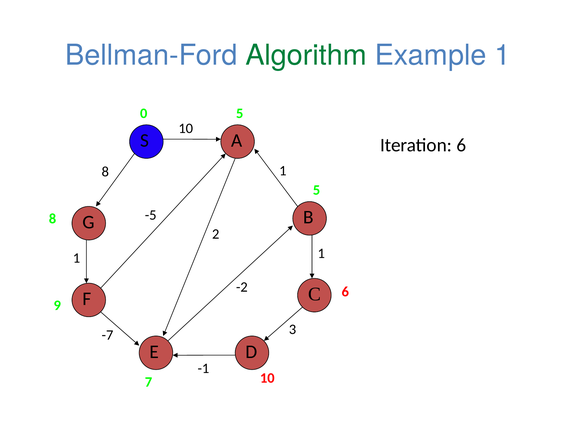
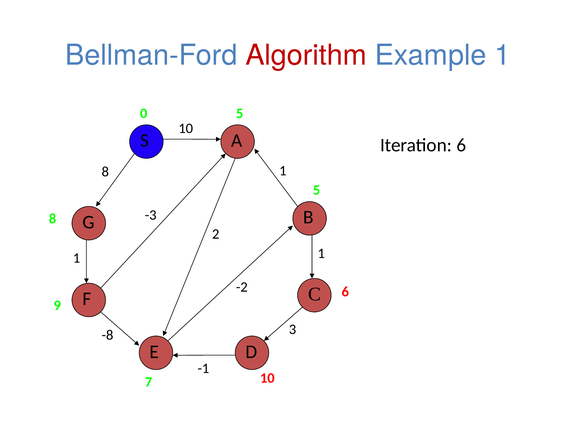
Algorithm colour: green -> red (306, 55)
-5: -5 -> -3 (151, 215)
-7: -7 -> -8 (107, 335)
